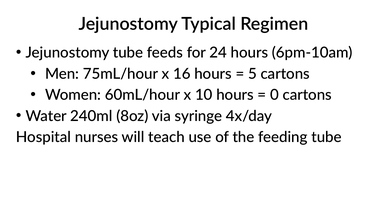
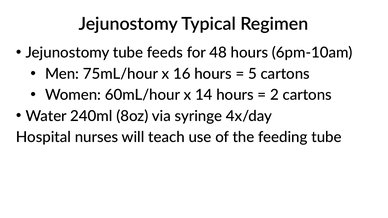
24: 24 -> 48 (218, 53)
10: 10 -> 14 (204, 95)
0: 0 -> 2 (274, 95)
